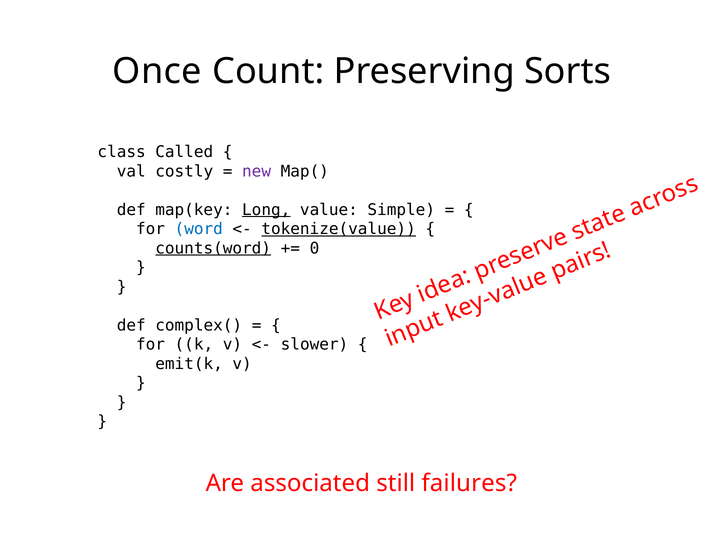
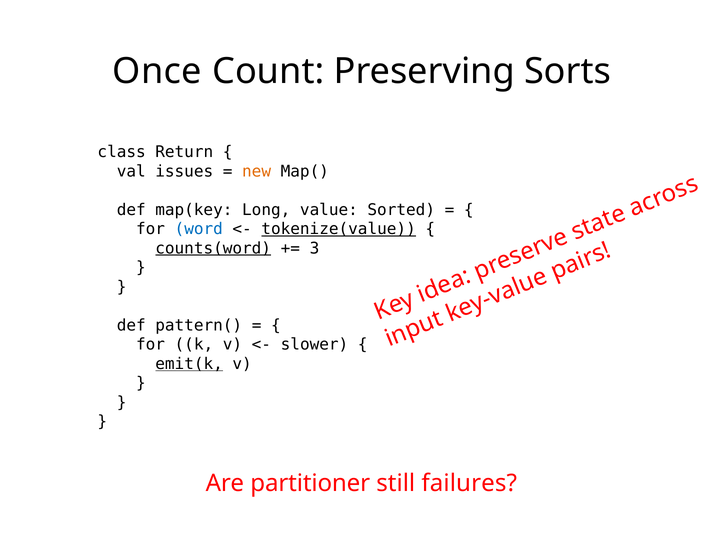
Called: Called -> Return (184, 152)
costly: costly -> issues (184, 171)
new colour: purple -> orange (257, 171)
Long underline: present -> none (266, 210)
Simple: Simple -> Sorted (401, 210)
0: 0 -> 3 (314, 248)
complex(: complex( -> pattern( (199, 325)
emit(k underline: none -> present (189, 364)
associated: associated -> partitioner (310, 484)
